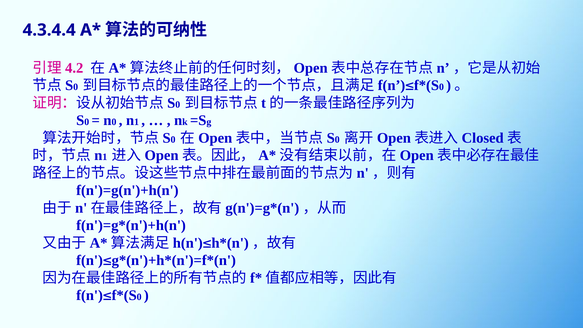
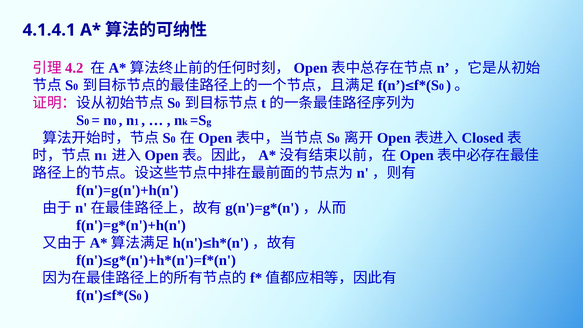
4.3.4.4: 4.3.4.4 -> 4.1.4.1 (49, 30)
